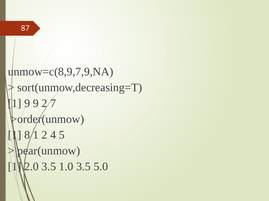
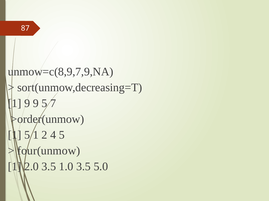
9 2: 2 -> 5 (44, 104)
1 8: 8 -> 5 (27, 135)
pear(unmow: pear(unmow -> four(unmow (49, 151)
